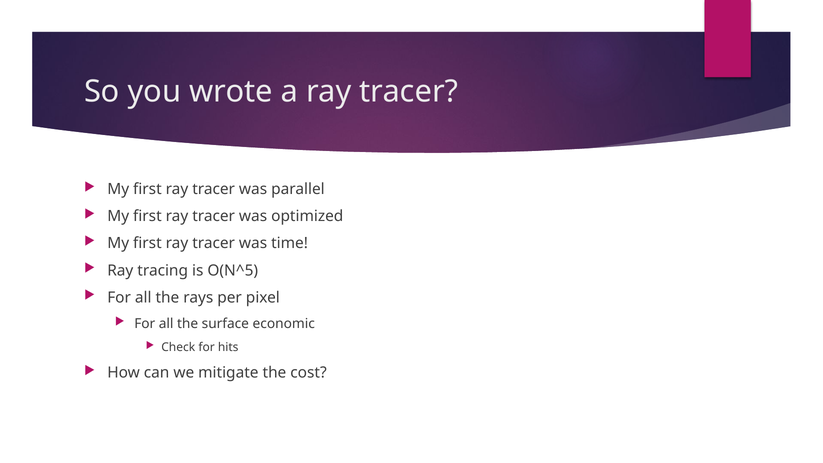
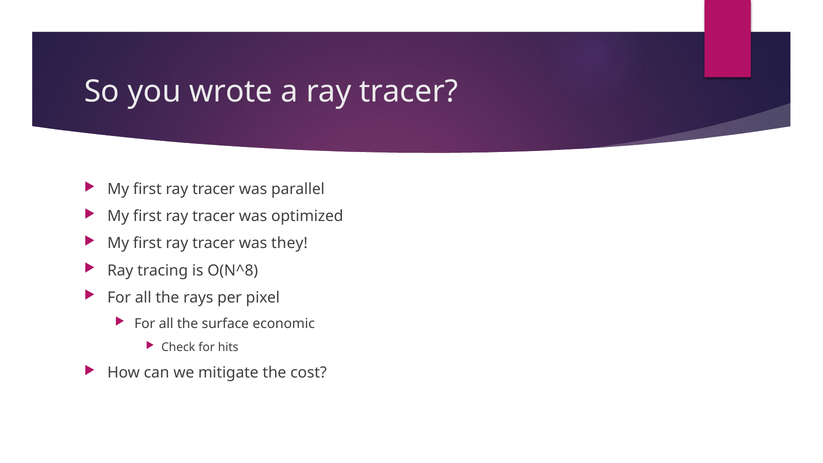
time: time -> they (289, 243)
O(N^5: O(N^5 -> O(N^8 (233, 270)
